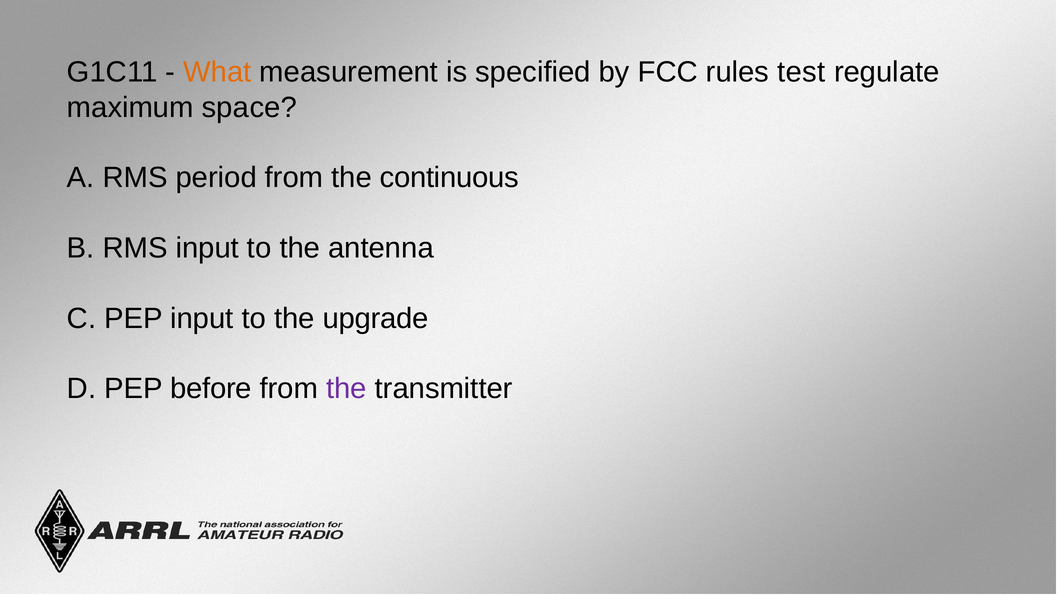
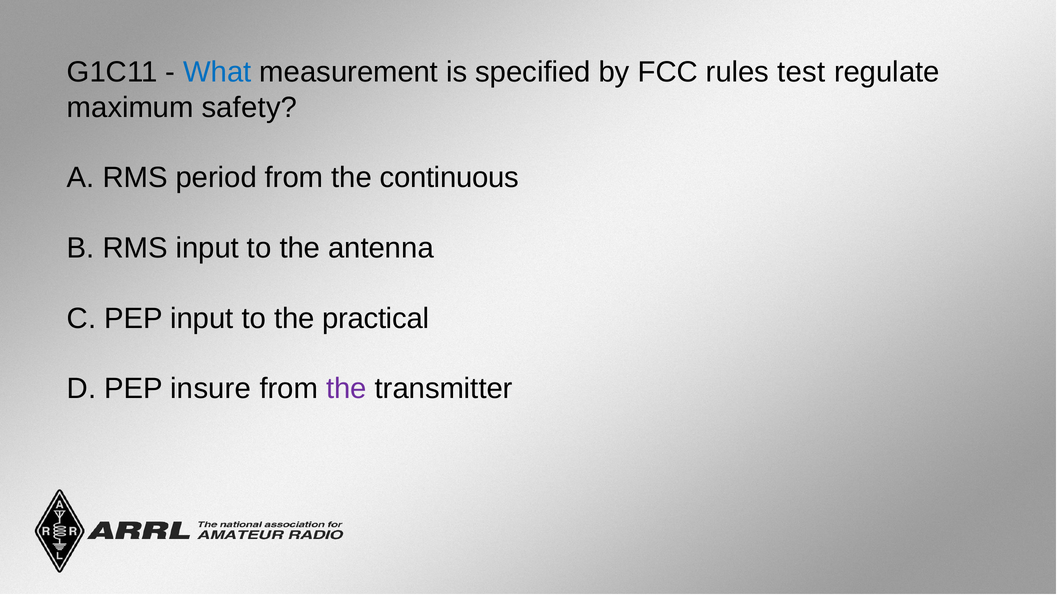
What colour: orange -> blue (217, 72)
space: space -> safety (249, 107)
upgrade: upgrade -> practical (376, 318)
before: before -> insure (211, 389)
